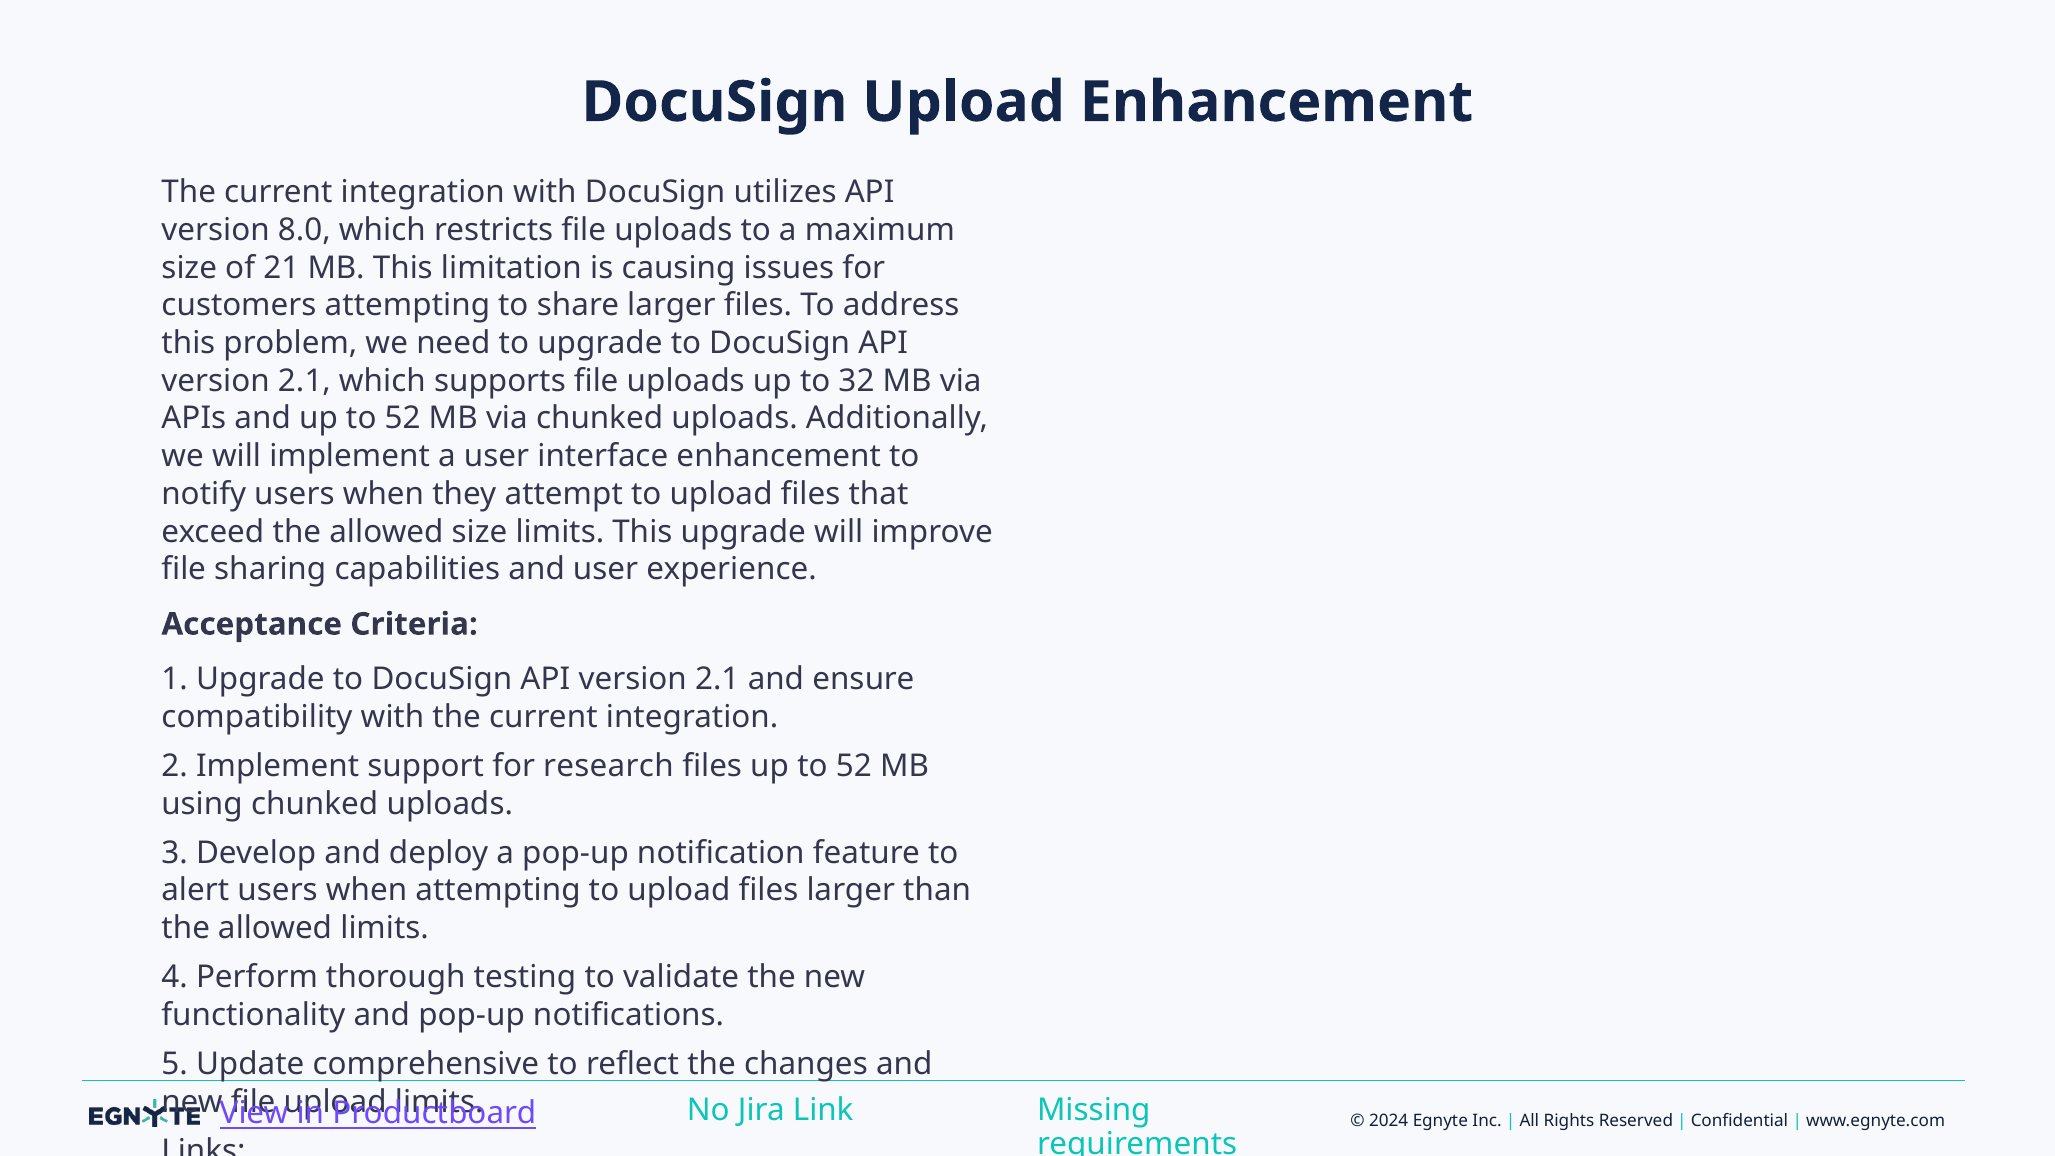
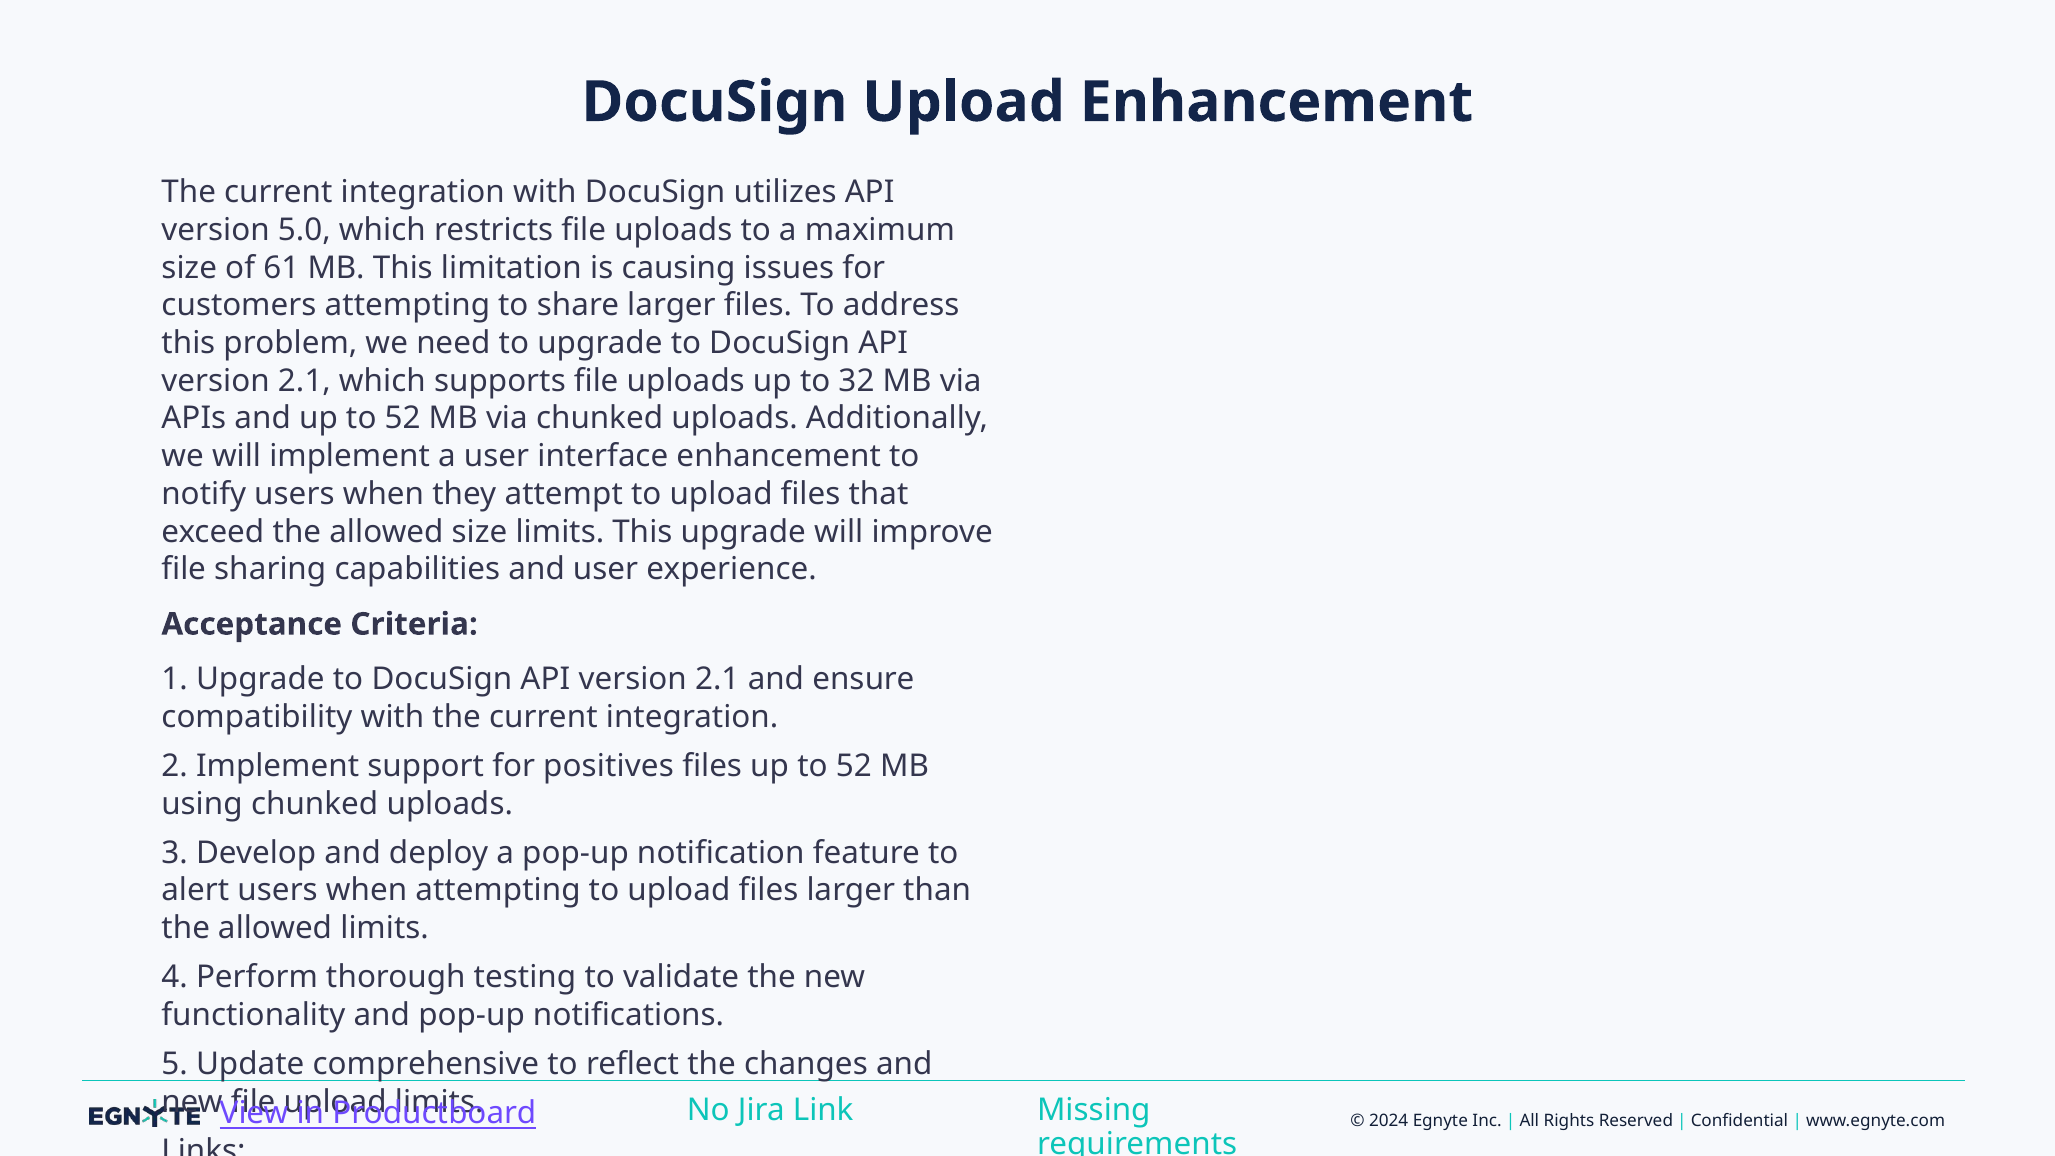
8.0: 8.0 -> 5.0 (304, 230)
21: 21 -> 61 (281, 268)
research: research -> positives (608, 766)
